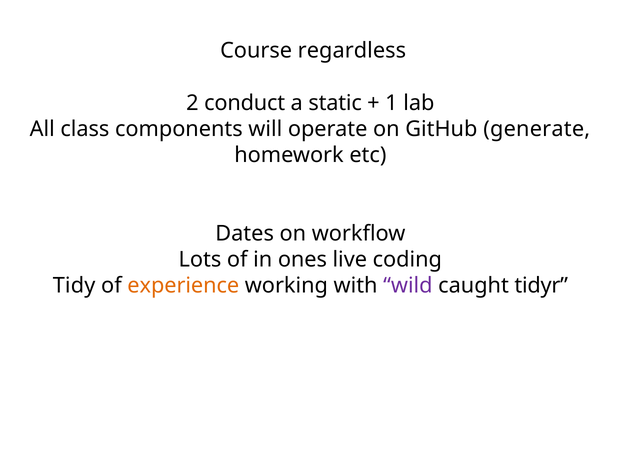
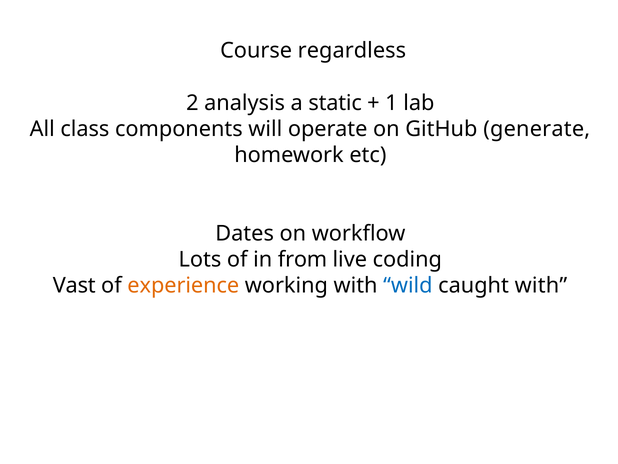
conduct: conduct -> analysis (245, 103)
ones: ones -> from (303, 259)
Tidy: Tidy -> Vast (74, 285)
wild colour: purple -> blue (408, 285)
caught tidyr: tidyr -> with (541, 285)
